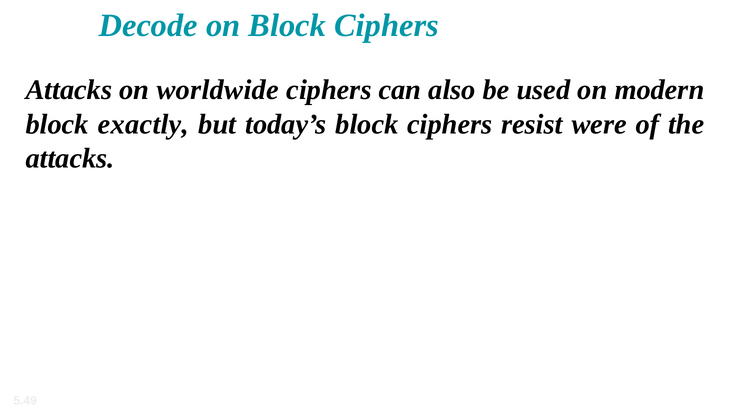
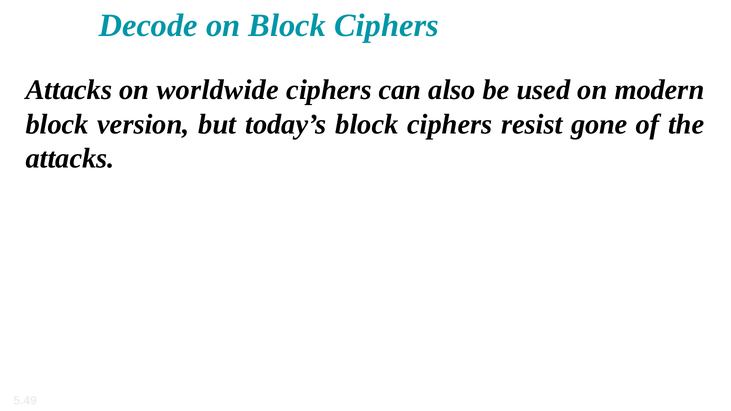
exactly: exactly -> version (143, 124)
were: were -> gone (599, 124)
